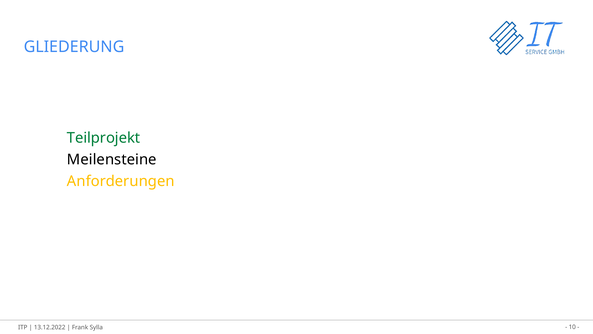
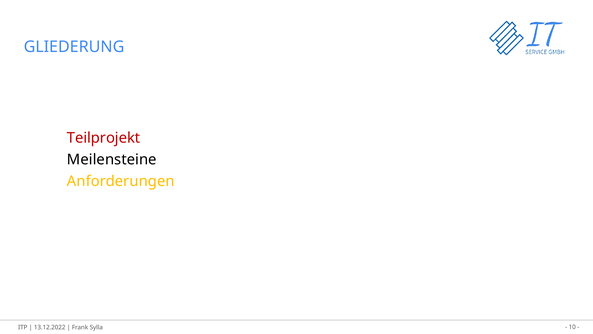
Teilprojekt colour: green -> red (104, 138)
